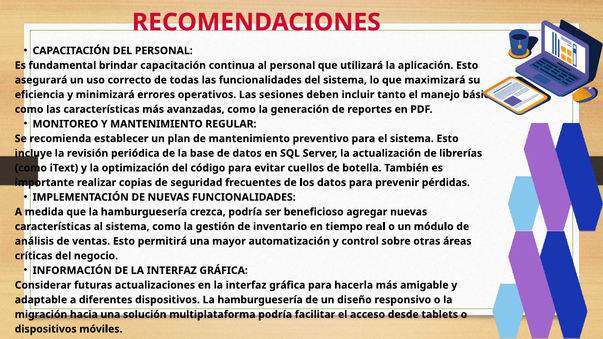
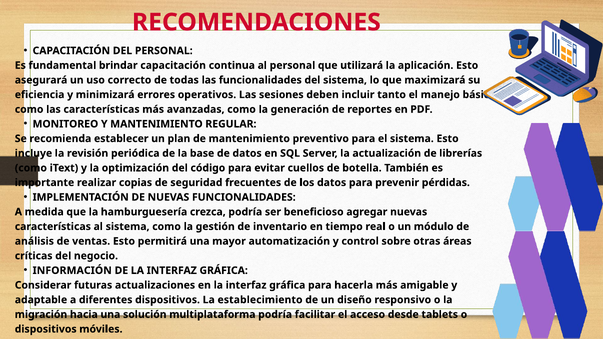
dispositivos La hamburguesería: hamburguesería -> establecimiento (260, 300)
